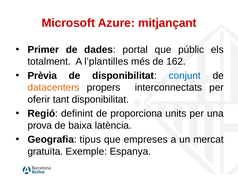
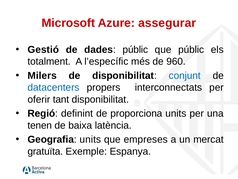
mitjançant: mitjançant -> assegurar (167, 23)
Primer: Primer -> Gestió (43, 49)
dades portal: portal -> públic (135, 49)
l’plantilles: l’plantilles -> l’específic (106, 61)
162: 162 -> 960 (176, 61)
Prèvia: Prèvia -> Milers (42, 75)
datacenters colour: orange -> blue (54, 87)
prova: prova -> tenen (40, 125)
Geografia tipus: tipus -> units (90, 139)
